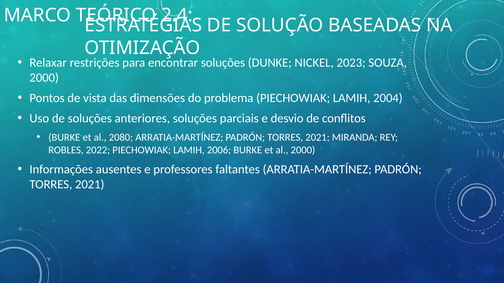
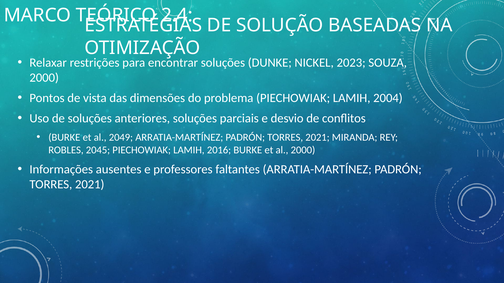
2080: 2080 -> 2049 (121, 138)
2022: 2022 -> 2045 (98, 150)
2006: 2006 -> 2016 (219, 150)
